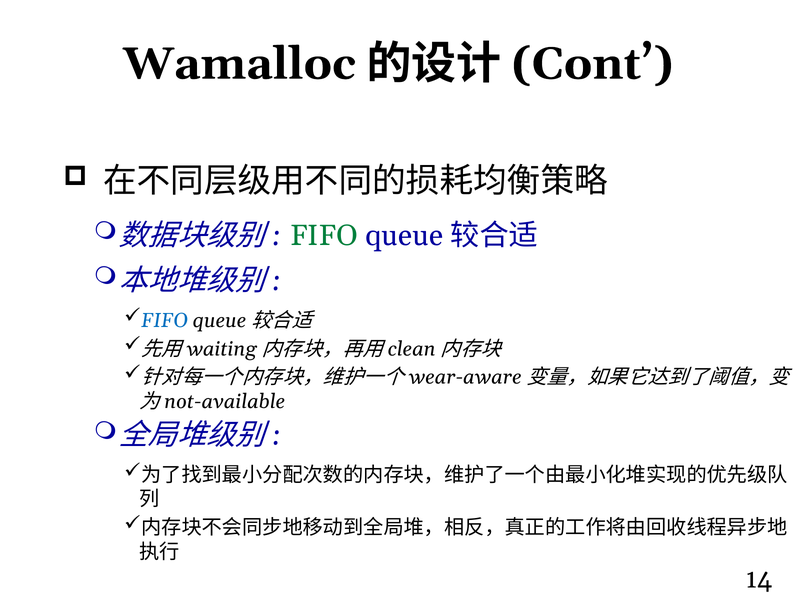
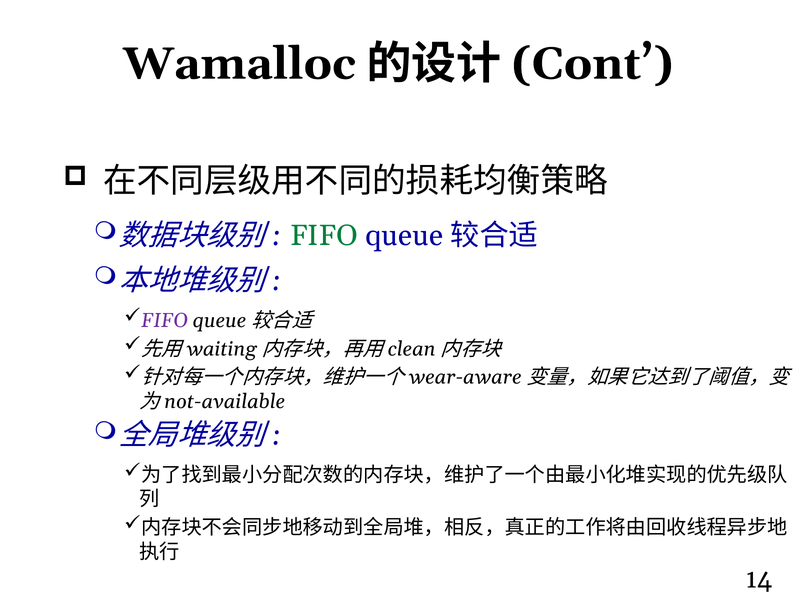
FIFO colour: blue -> purple (165, 320)
